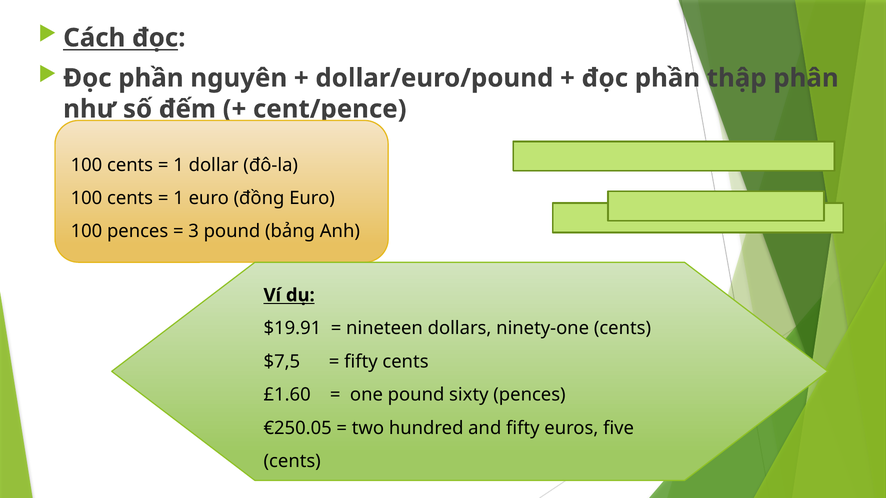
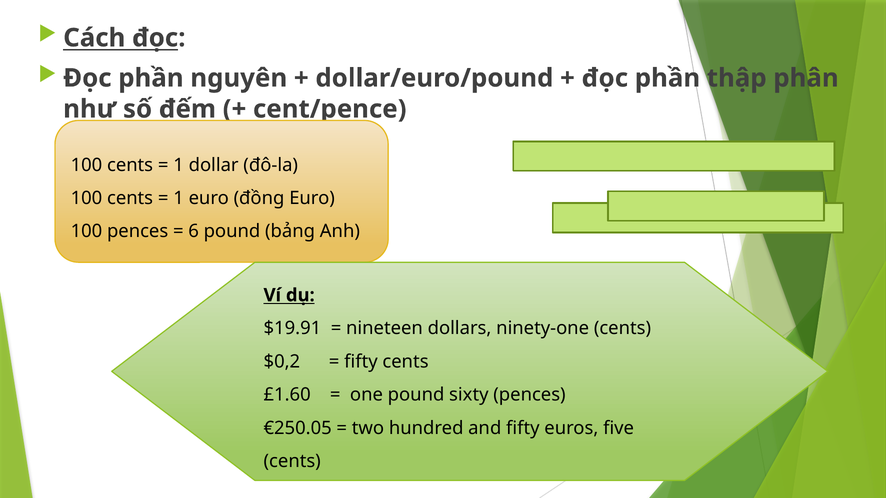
3: 3 -> 6 (194, 232)
$7,5: $7,5 -> $0,2 (282, 362)
